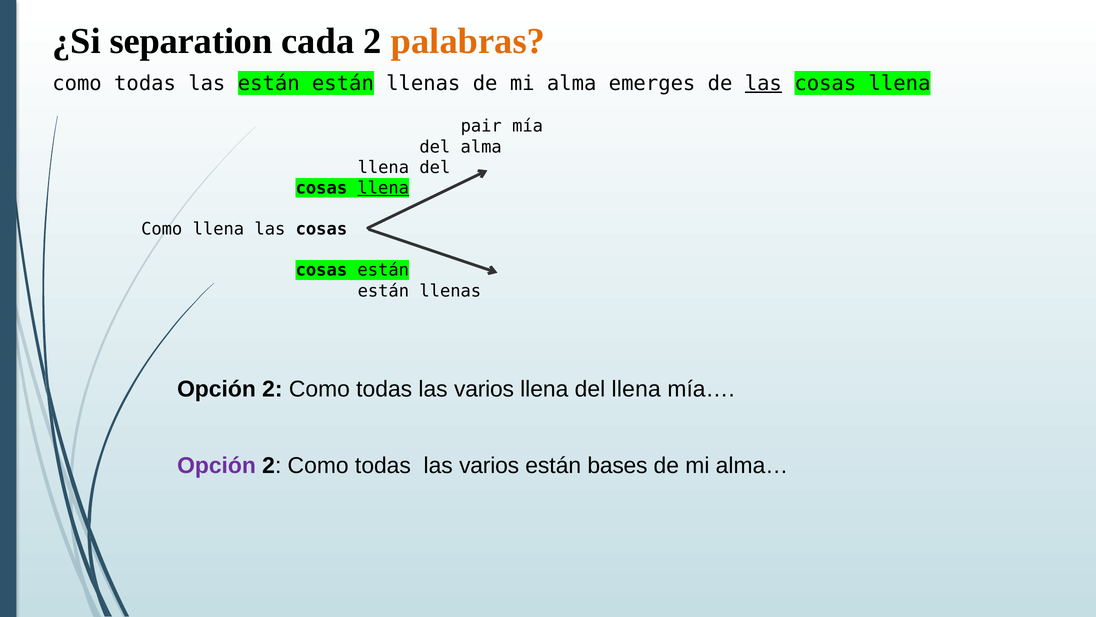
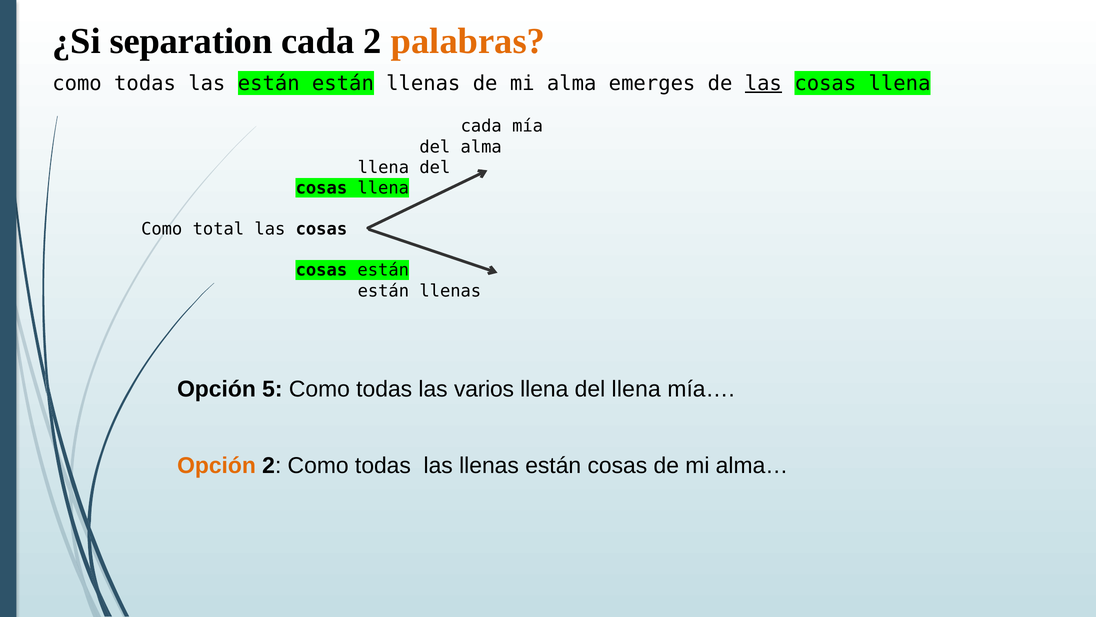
pair: pair -> cada (481, 126)
llena underline: present -> none (383, 188)
Como llena: llena -> total (218, 229)
2: 2 -> 5 (272, 389)
Opción colour: purple -> orange (217, 465)
varios: varios -> llenas (489, 465)
están bases: bases -> cosas (617, 465)
